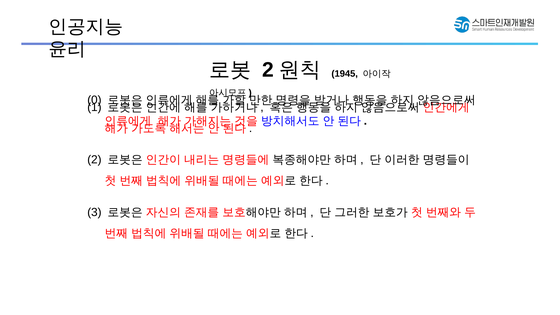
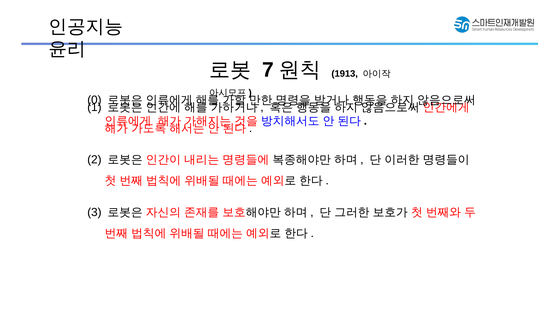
2: 2 -> 7 (268, 70)
1945: 1945 -> 1913 (345, 74)
